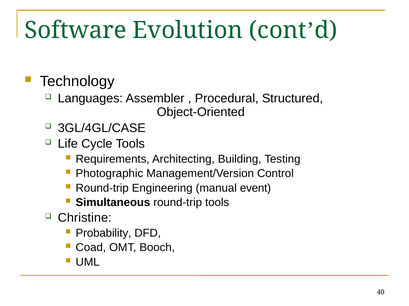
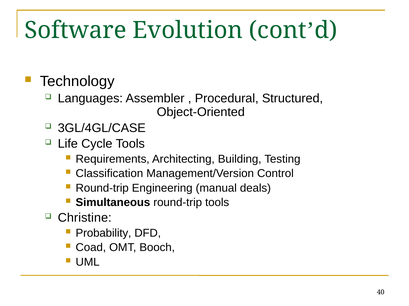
Photographic: Photographic -> Classification (109, 174)
event: event -> deals (255, 188)
